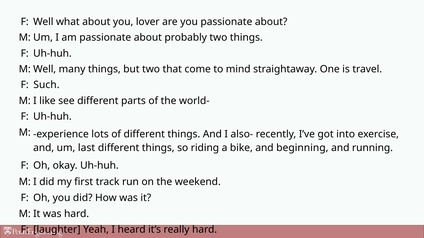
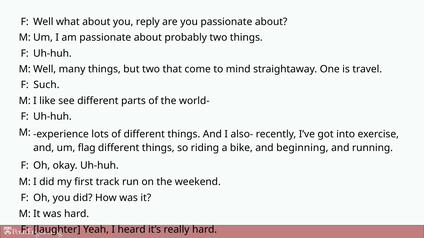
lover: lover -> reply (148, 22)
last: last -> flag (87, 148)
